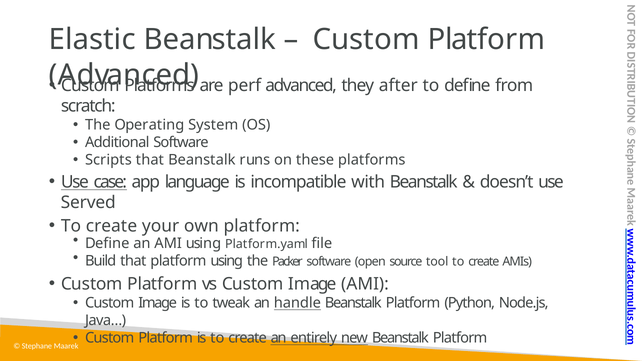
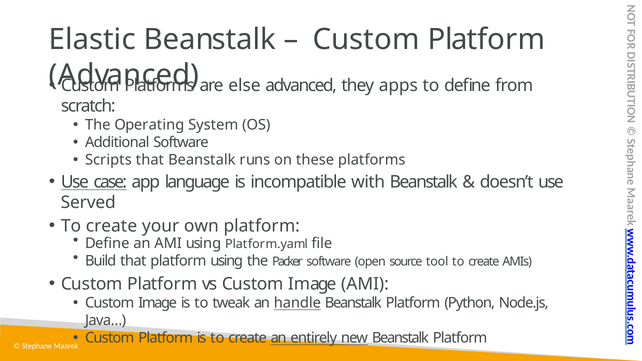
perf: perf -> else (244, 85)
after: after -> apps (398, 85)
